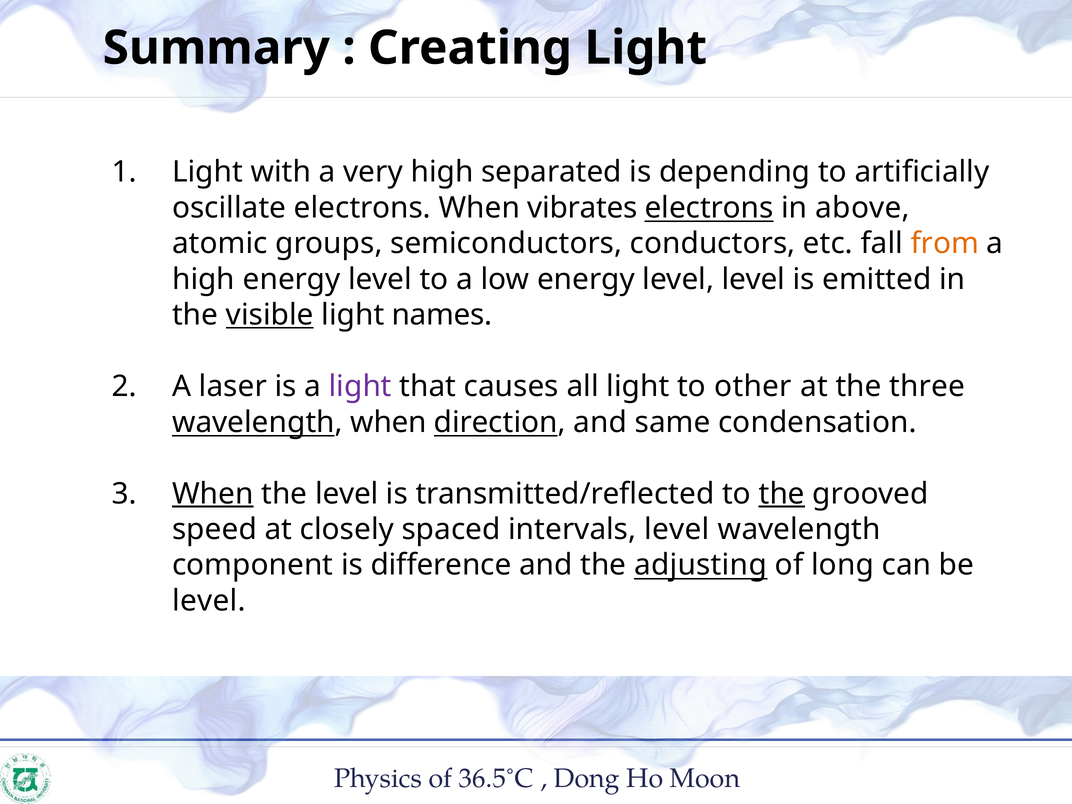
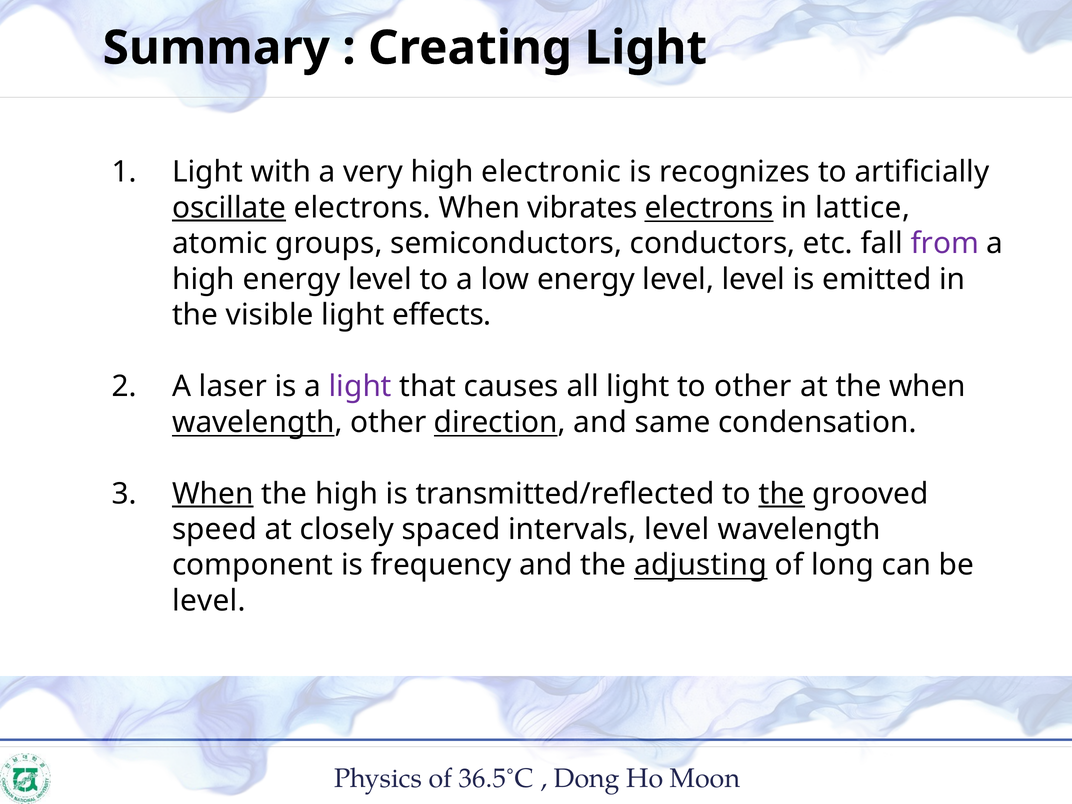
separated: separated -> electronic (551, 172)
depending: depending -> recognizes (735, 172)
oscillate underline: none -> present (229, 208)
above: above -> lattice (863, 208)
from colour: orange -> purple (945, 243)
visible underline: present -> none (270, 315)
names: names -> effects (442, 315)
the three: three -> when (927, 386)
wavelength when: when -> other (388, 422)
the level: level -> high (347, 494)
difference: difference -> frequency (441, 565)
